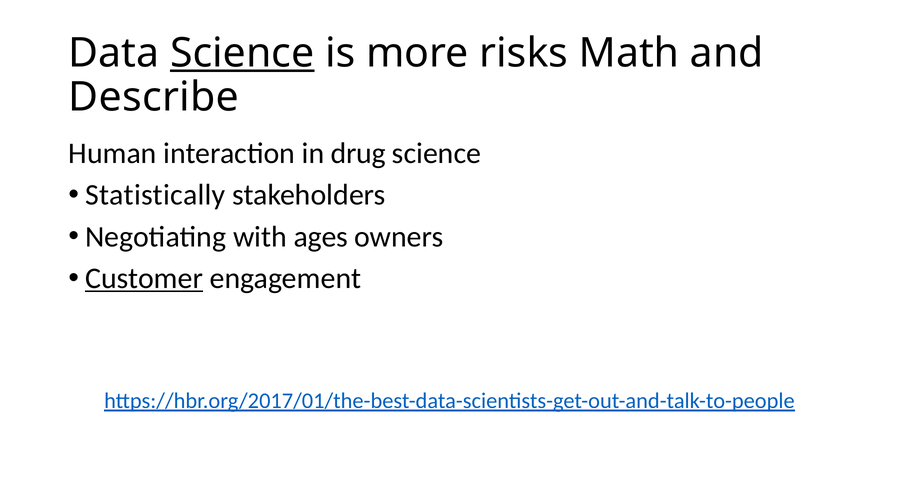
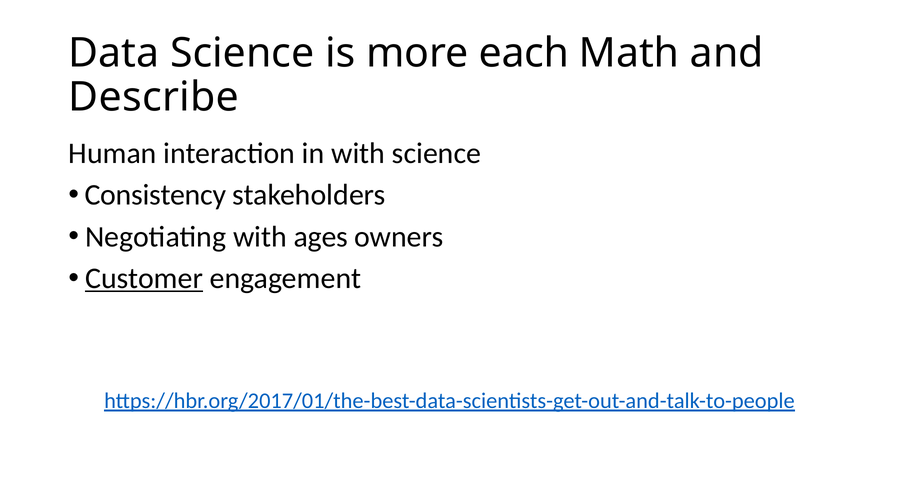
Science underline: present -> none (242, 53)
risks: risks -> each (524, 53)
in drug: drug -> with (358, 154)
Statistically: Statistically -> Consistency (155, 195)
